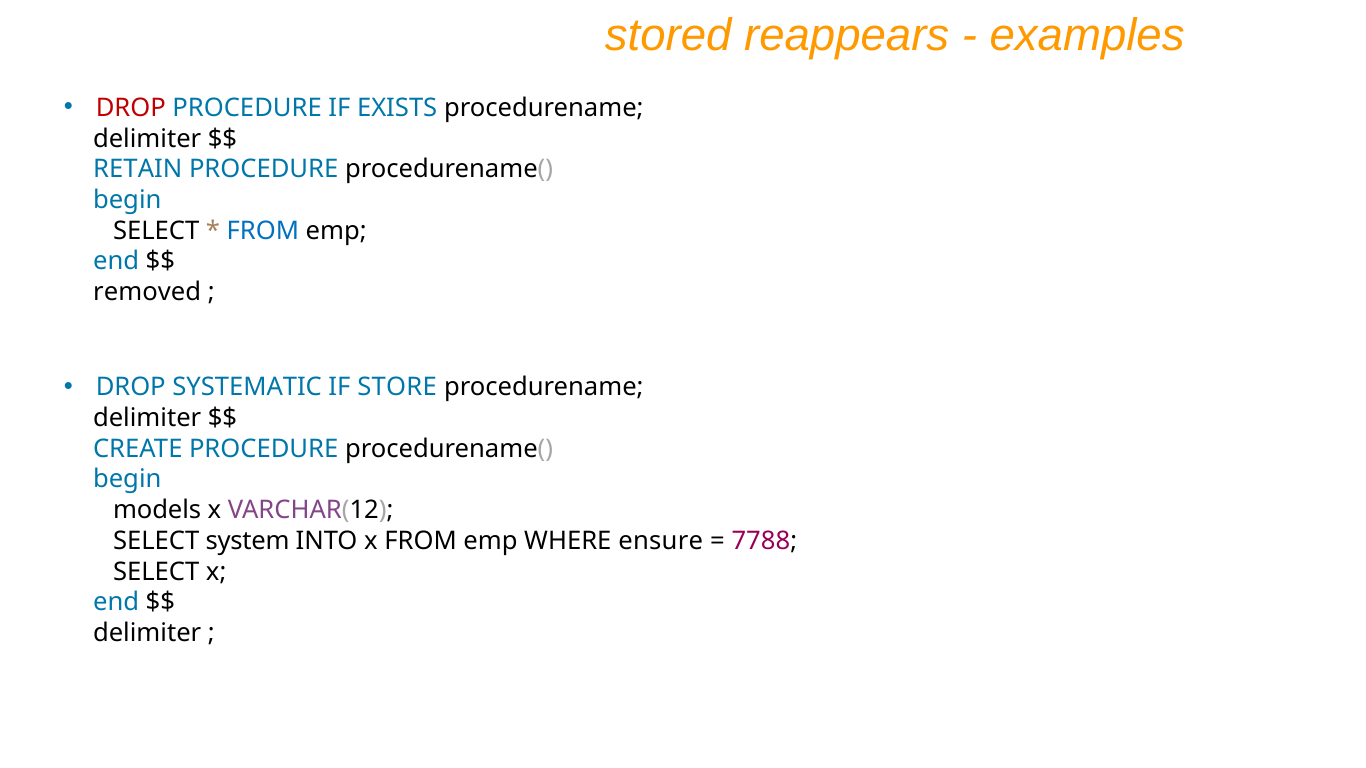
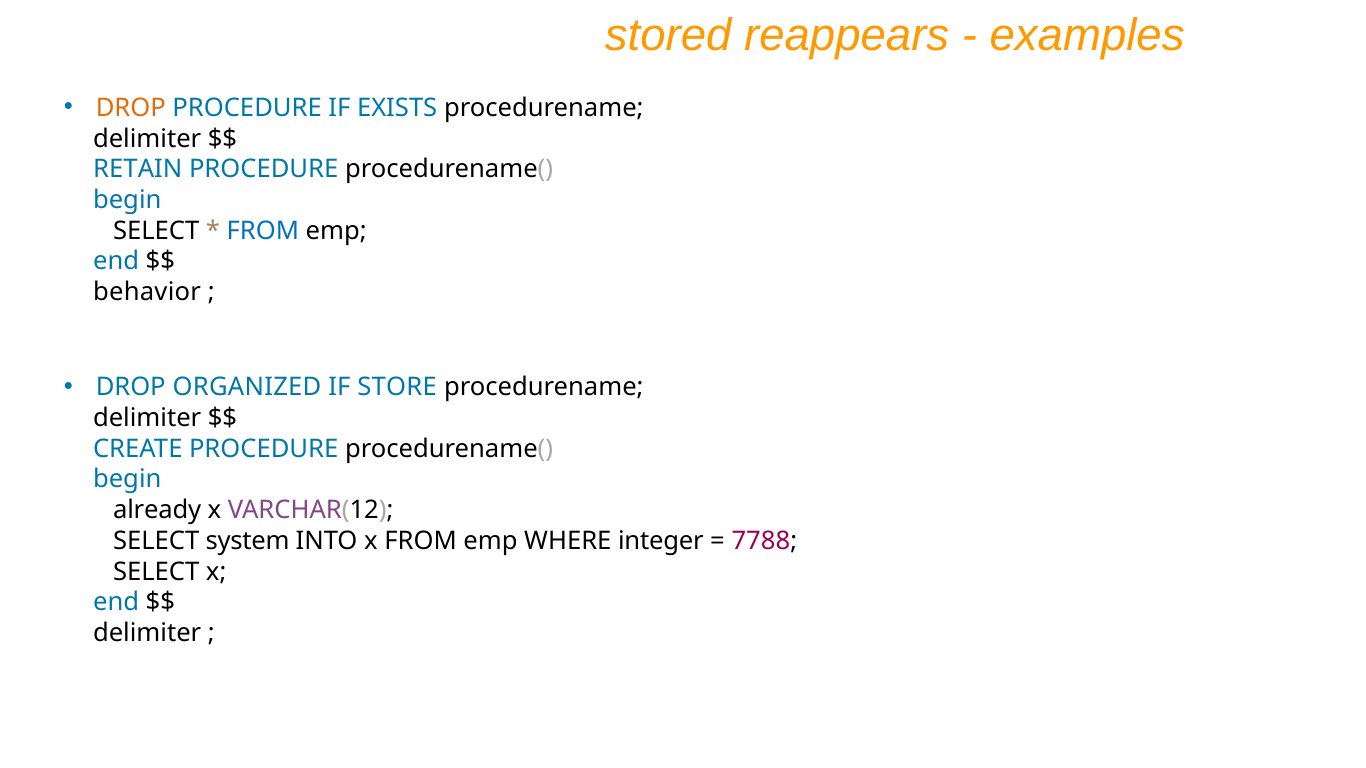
DROP colour: red -> orange (131, 108)
removed: removed -> behavior (147, 292)
SYSTEMATIC: SYSTEMATIC -> ORGANIZED (247, 388)
models: models -> already (157, 510)
ensure: ensure -> integer (661, 541)
